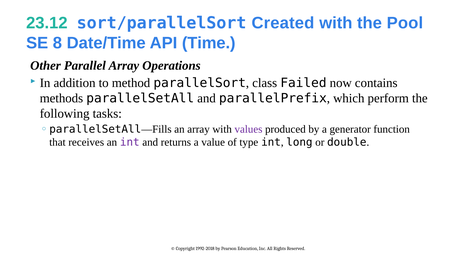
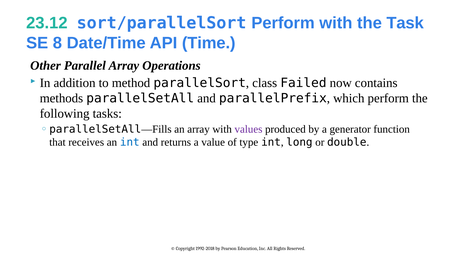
sort/parallelSort Created: Created -> Perform (283, 23)
Pool: Pool -> Task (405, 23)
int colour: purple -> blue (130, 142)
